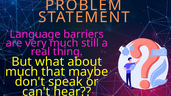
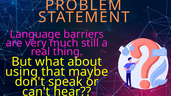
much: much -> using (22, 72)
